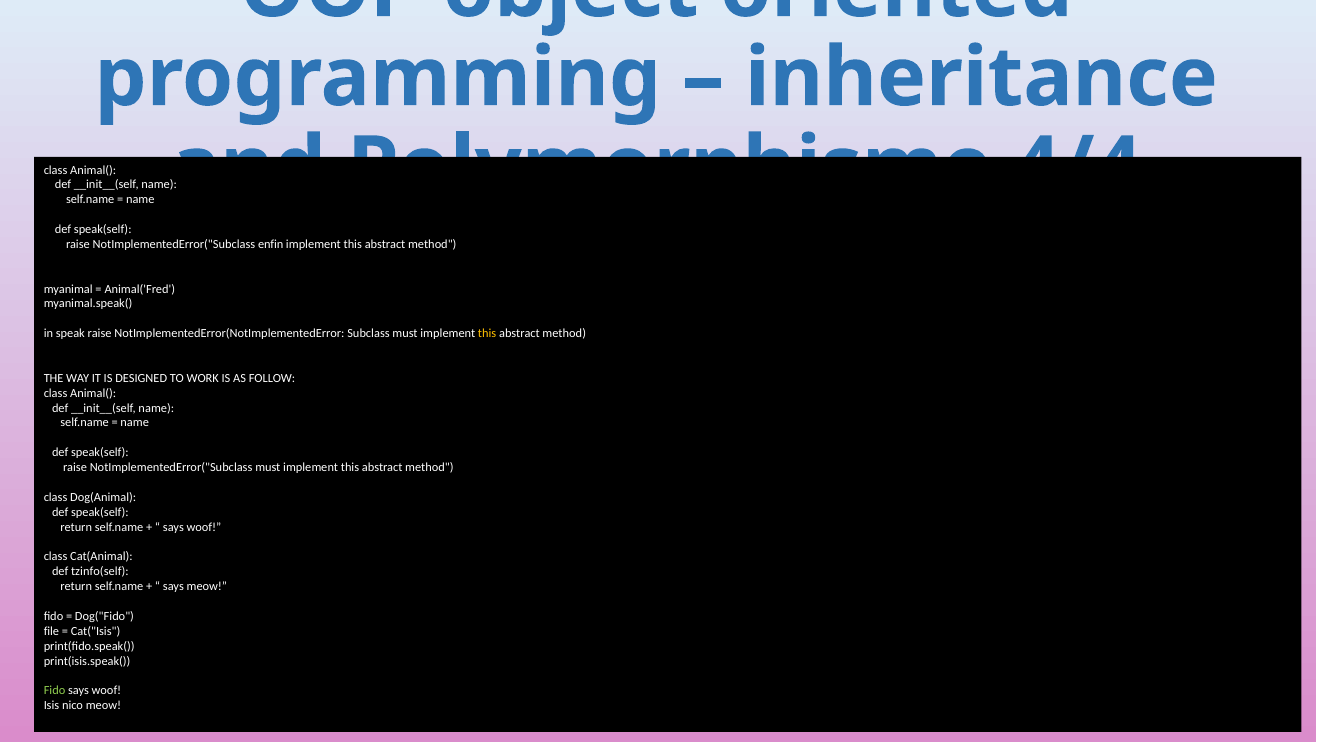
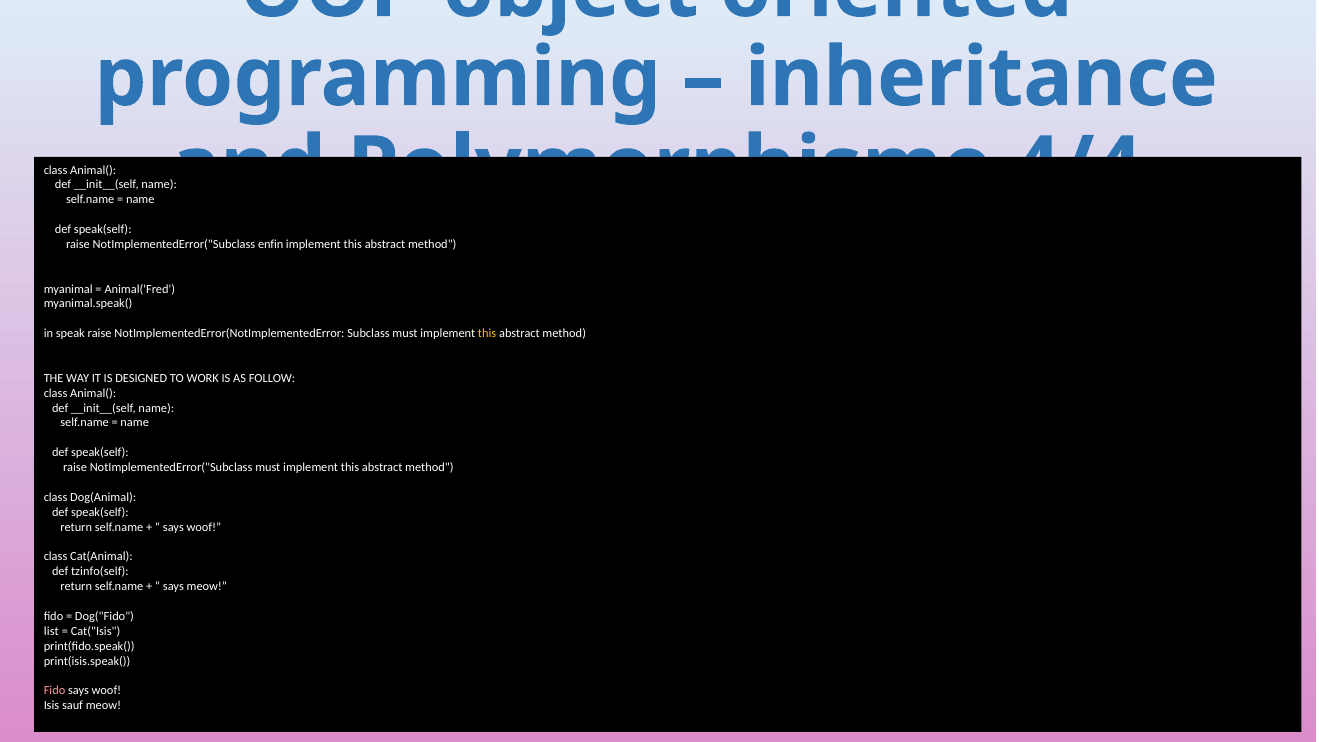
file: file -> list (51, 631)
Fido colour: light green -> pink (55, 691)
nico: nico -> sauf (73, 706)
